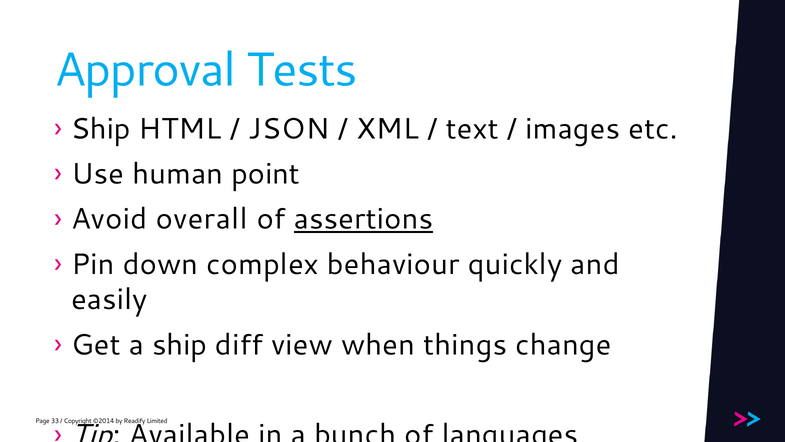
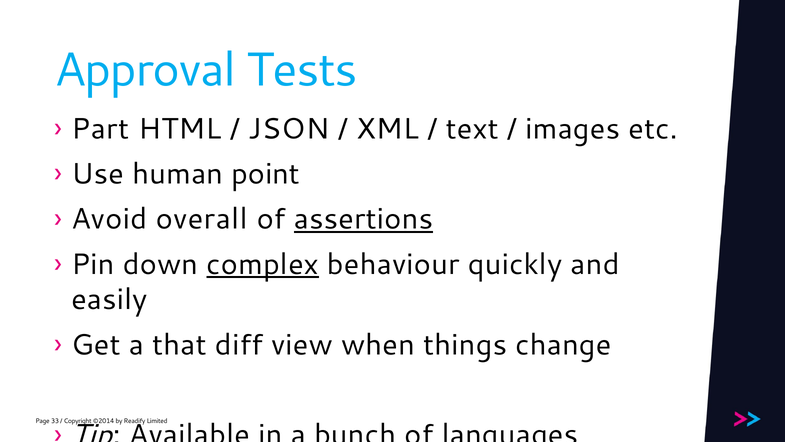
Ship: Ship -> Part (100, 129)
complex underline: none -> present (263, 264)
a ship: ship -> that (180, 345)
